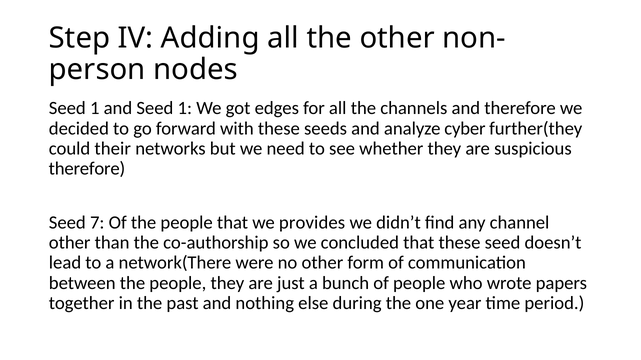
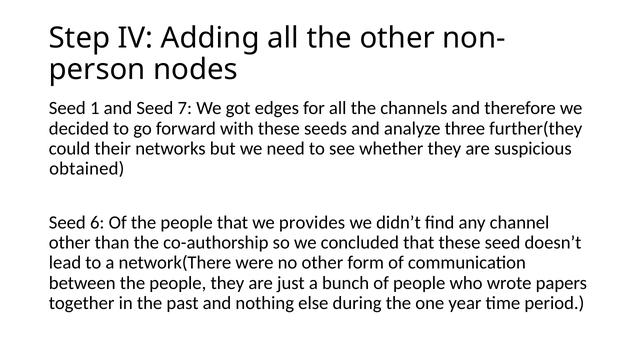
and Seed 1: 1 -> 7 (185, 108)
cyber: cyber -> three (465, 129)
therefore: therefore -> obtained (87, 169)
7: 7 -> 6 (97, 223)
